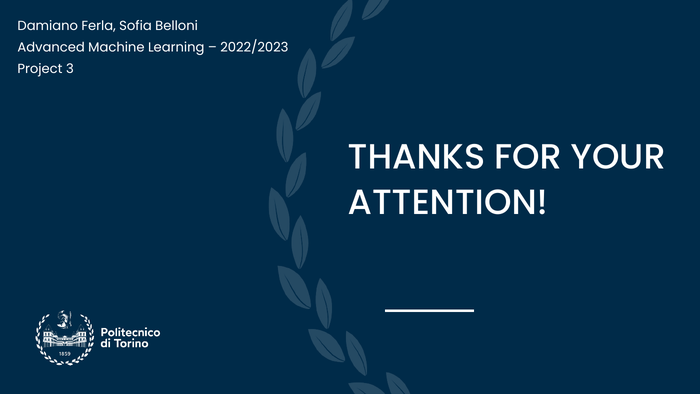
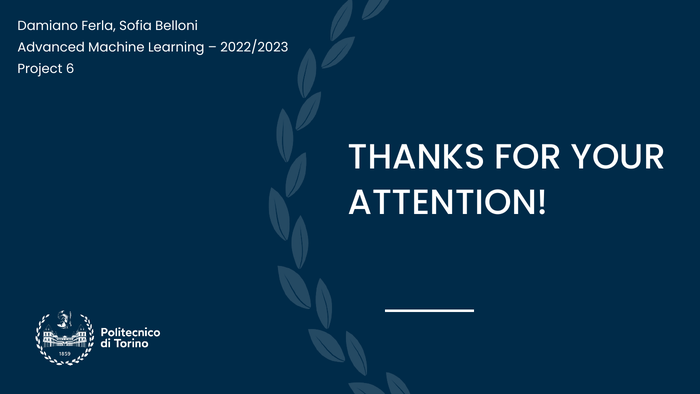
3: 3 -> 6 (70, 69)
